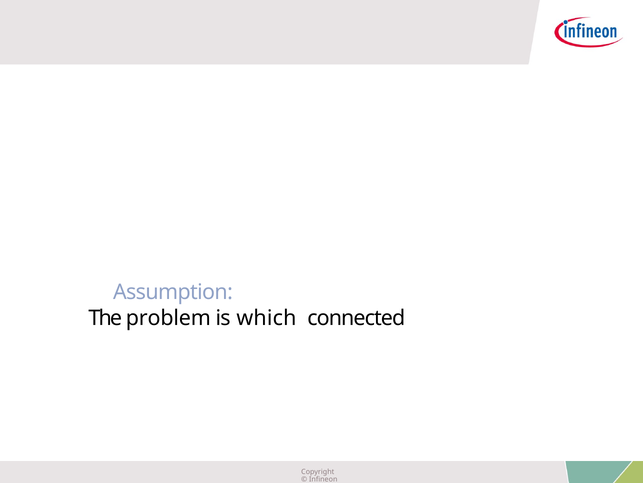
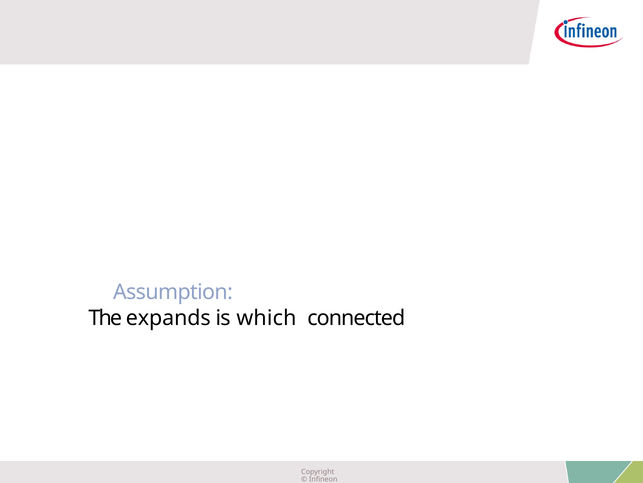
problem: problem -> expands (168, 318)
